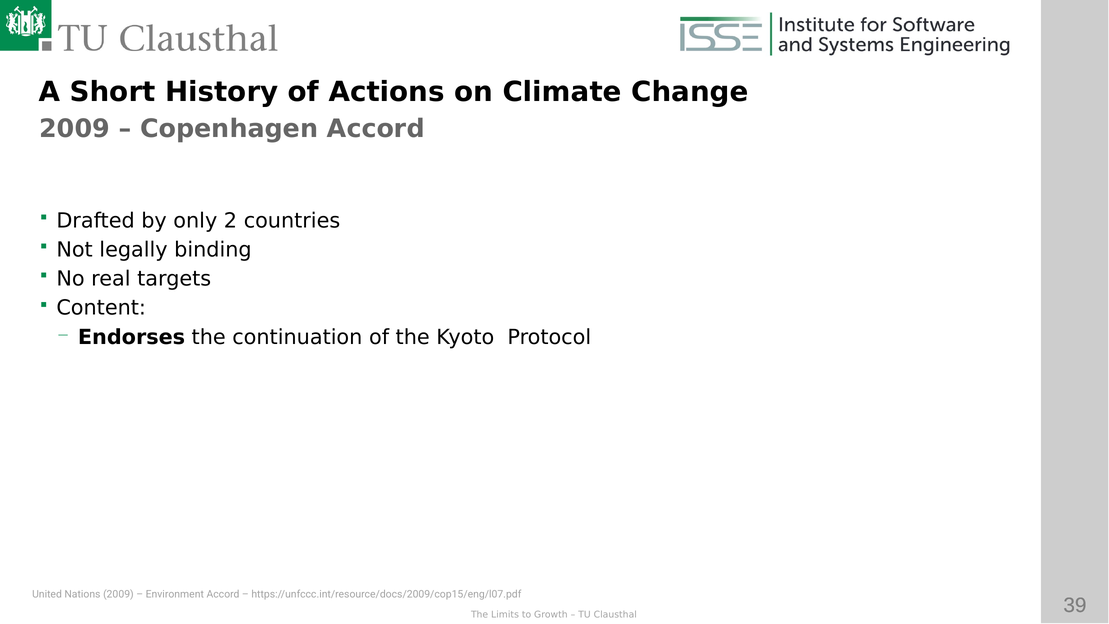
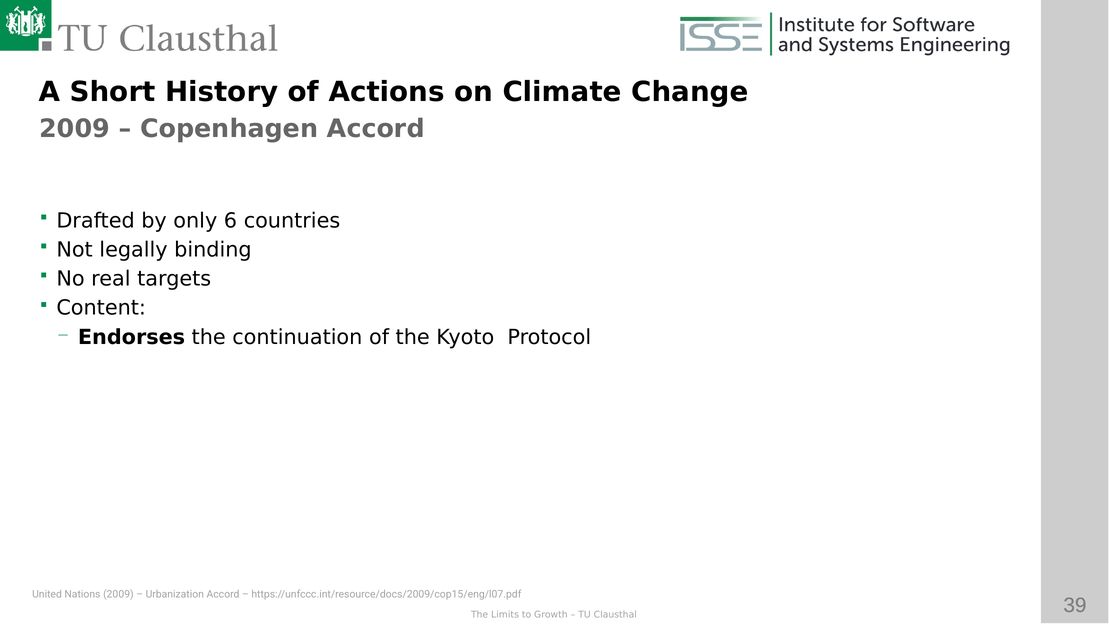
only 2: 2 -> 6 (230, 221)
Environment: Environment -> Urbanization (175, 594)
